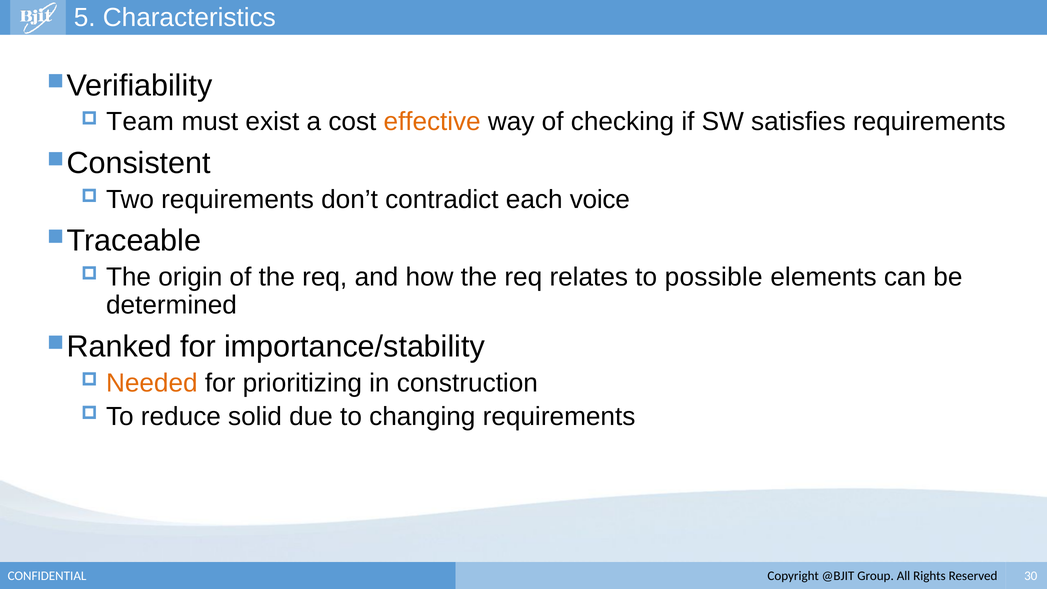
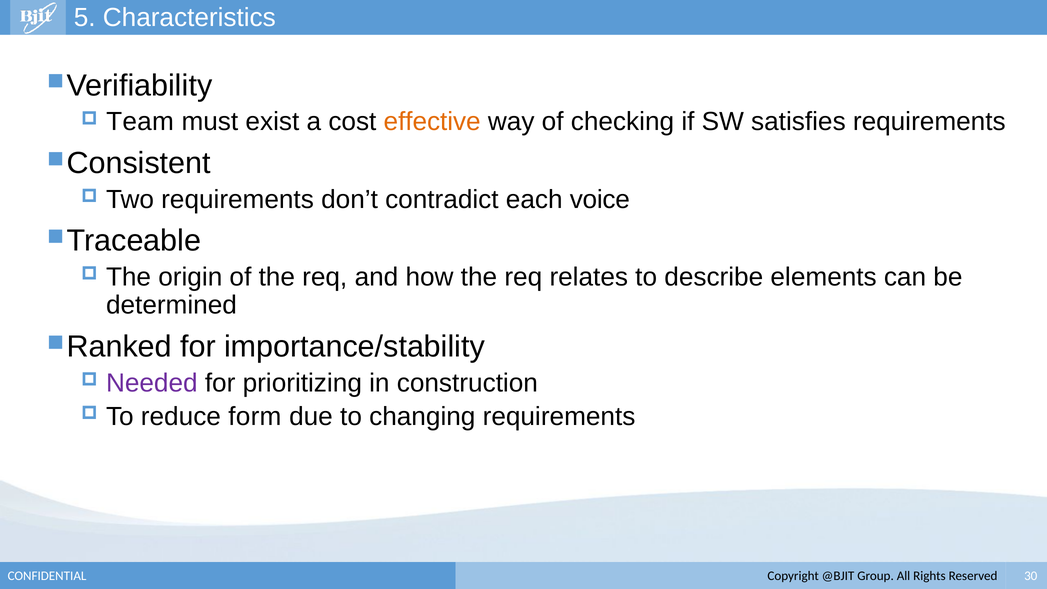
possible: possible -> describe (714, 277)
Needed colour: orange -> purple (152, 383)
solid: solid -> form (255, 417)
